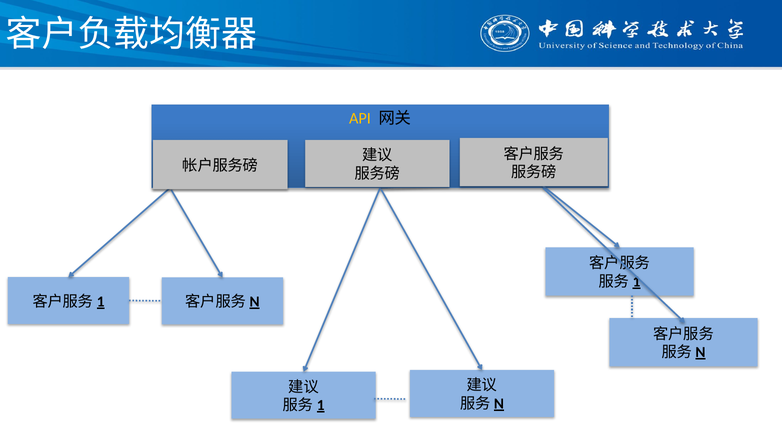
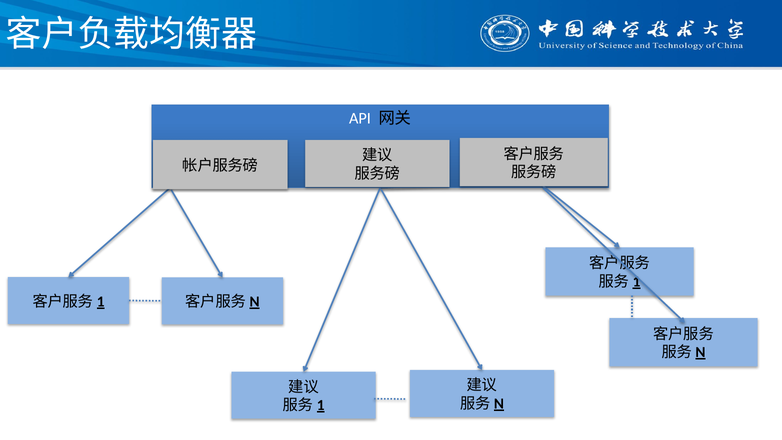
API colour: yellow -> white (360, 118)
